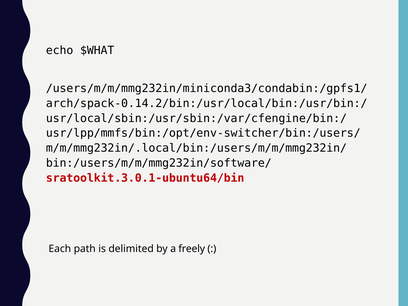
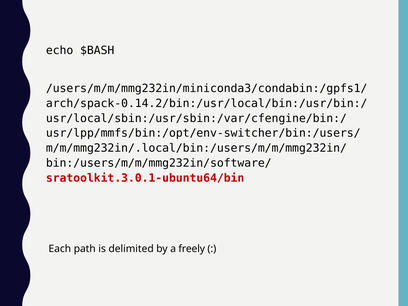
$WHAT: $WHAT -> $BASH (97, 50)
